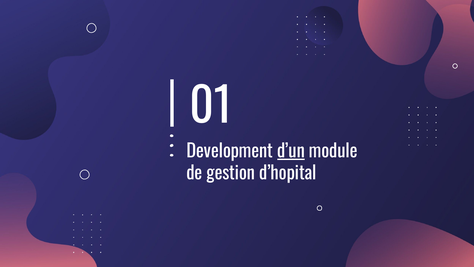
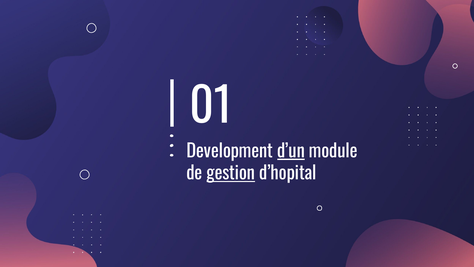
gestion underline: none -> present (231, 173)
